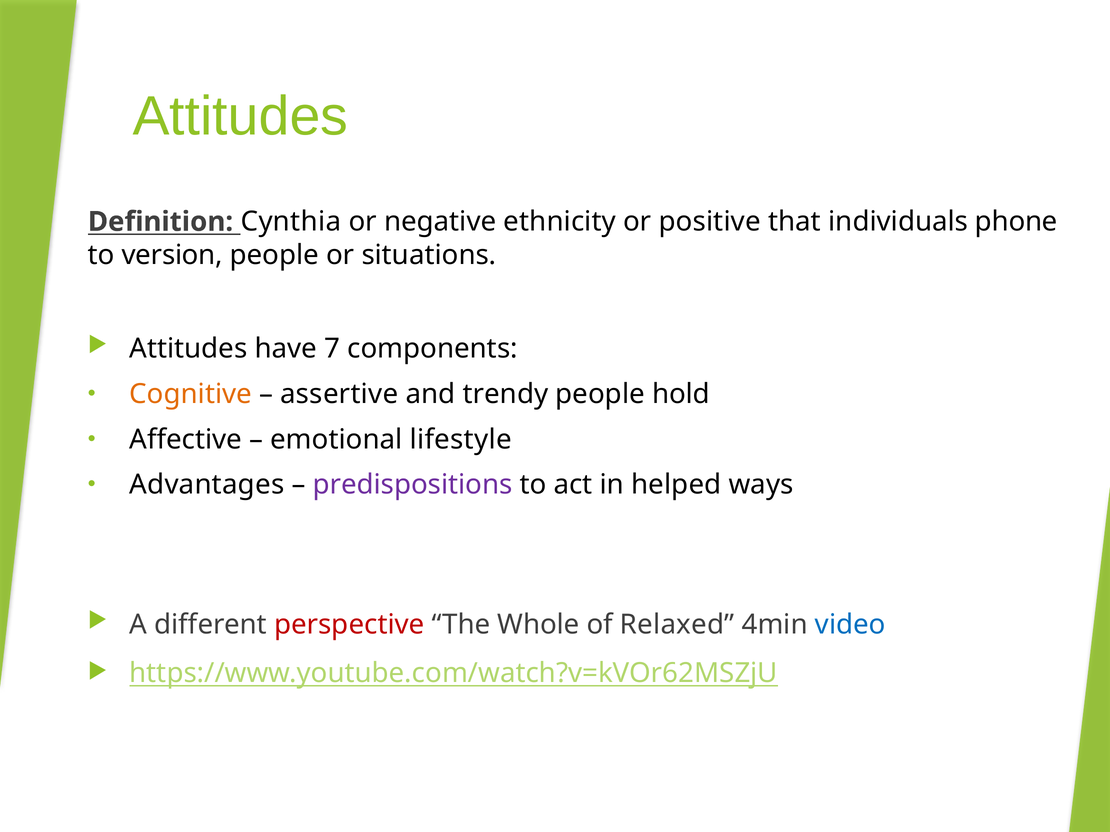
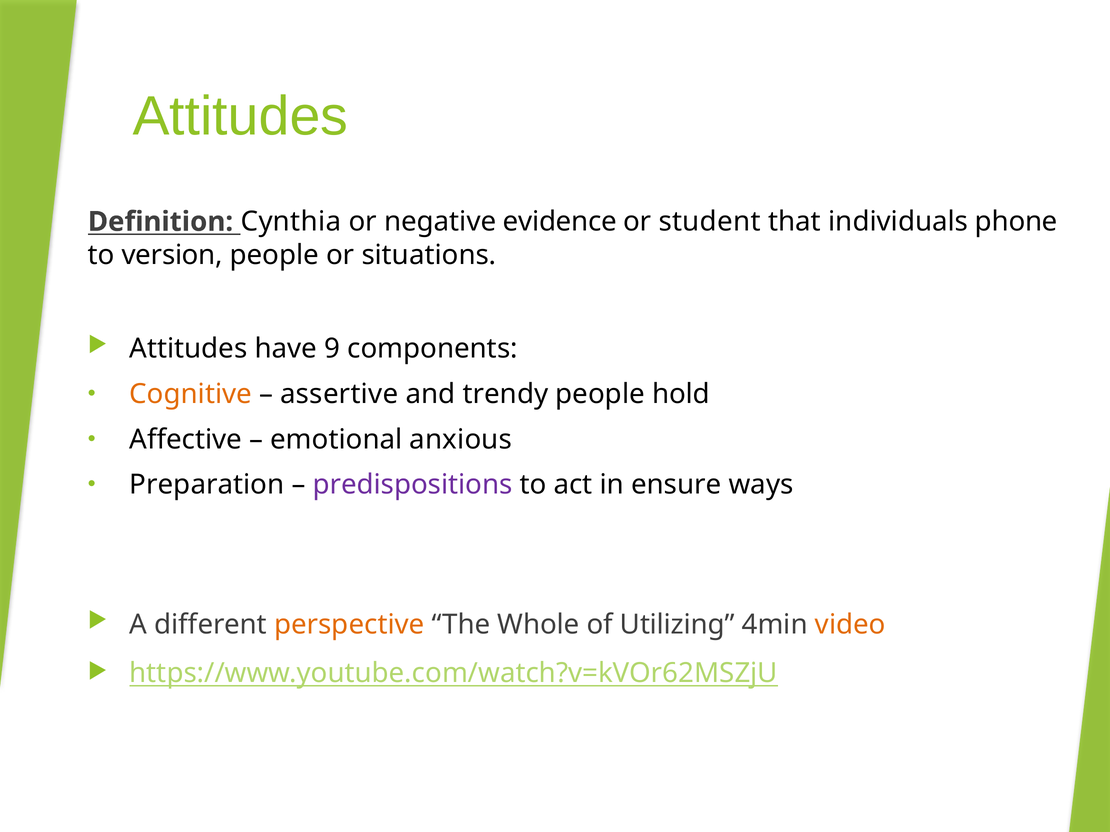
ethnicity: ethnicity -> evidence (560, 222)
positive: positive -> student (710, 222)
7: 7 -> 9 (332, 349)
lifestyle: lifestyle -> anxious (461, 440)
Advantages: Advantages -> Preparation (207, 485)
helped: helped -> ensure (676, 485)
perspective colour: red -> orange (349, 625)
Relaxed: Relaxed -> Utilizing (677, 625)
video colour: blue -> orange (850, 625)
